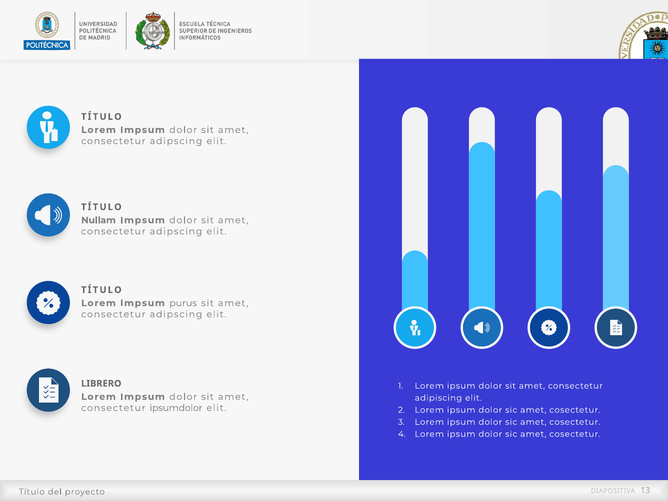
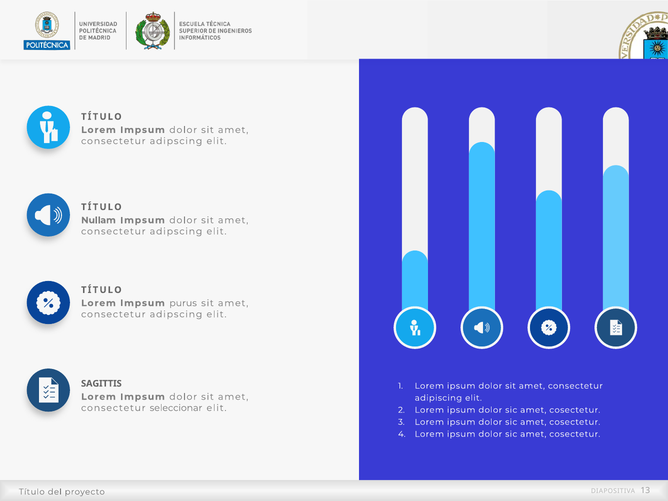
LIBRERO: LIBRERO -> SAGITTIS (101, 384)
ipsumdolor: ipsumdolor -> seleccionar (176, 408)
